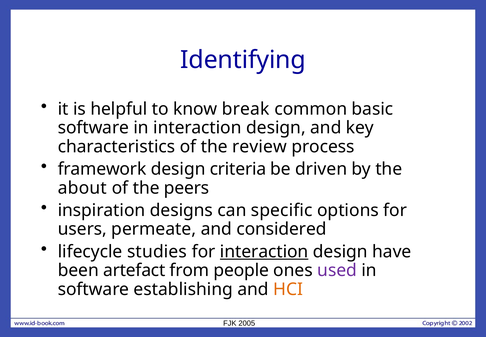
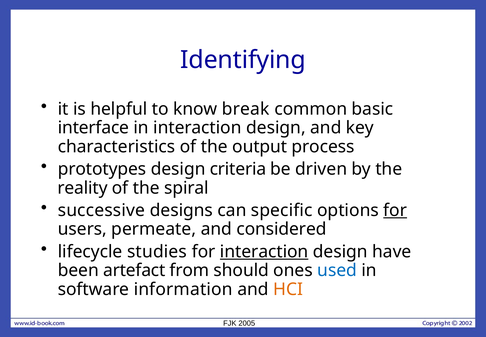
software: software -> interface (93, 128)
review: review -> output (260, 146)
framework: framework -> prototypes (102, 169)
about: about -> reality (83, 188)
peers: peers -> spiral (186, 188)
inspiration: inspiration -> successive (101, 210)
for underline: none -> present (395, 210)
people: people -> should (241, 270)
used colour: purple -> blue (337, 270)
establishing: establishing -> information (183, 289)
